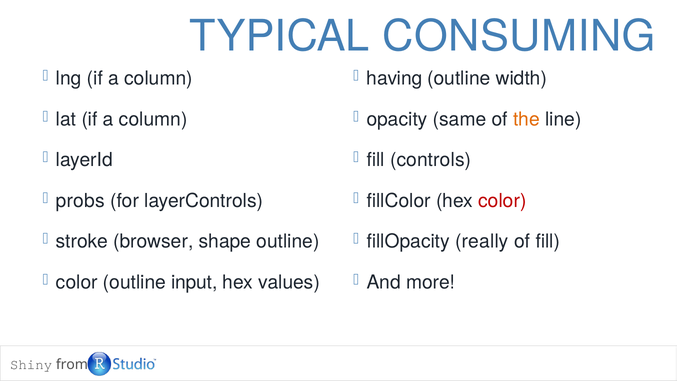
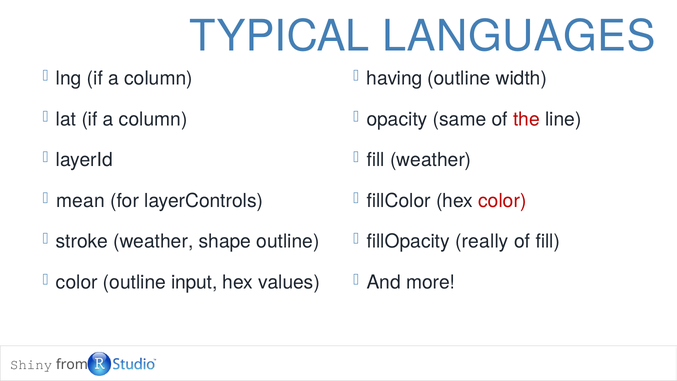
CONSUMING: CONSUMING -> LANGUAGES (519, 37)
the colour: orange -> red (526, 119)
fill controls: controls -> weather (431, 160)
probs: probs -> mean (80, 201)
stroke browser: browser -> weather (153, 241)
